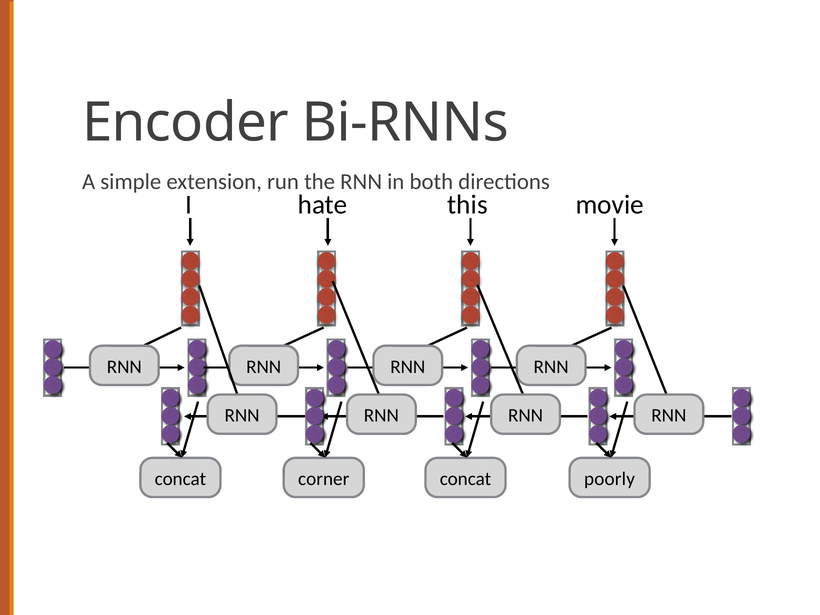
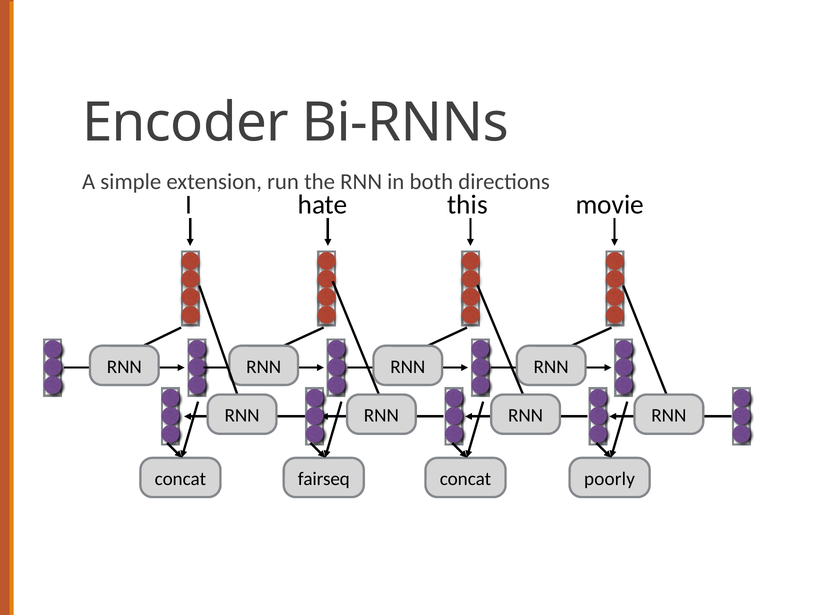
corner: corner -> fairseq (324, 479)
